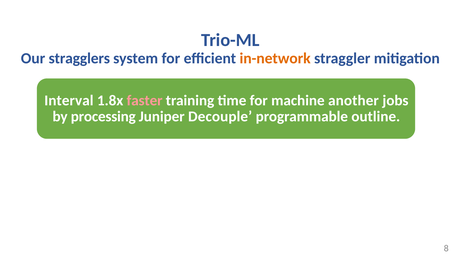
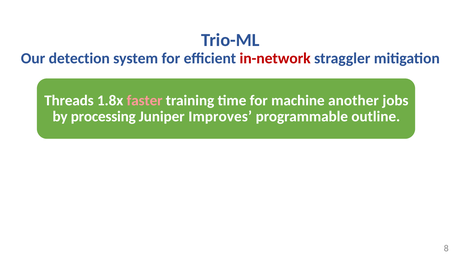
stragglers: stragglers -> detection (79, 58)
in-network colour: orange -> red (275, 58)
Interval: Interval -> Threads (69, 101)
Decouple: Decouple -> Improves (220, 117)
